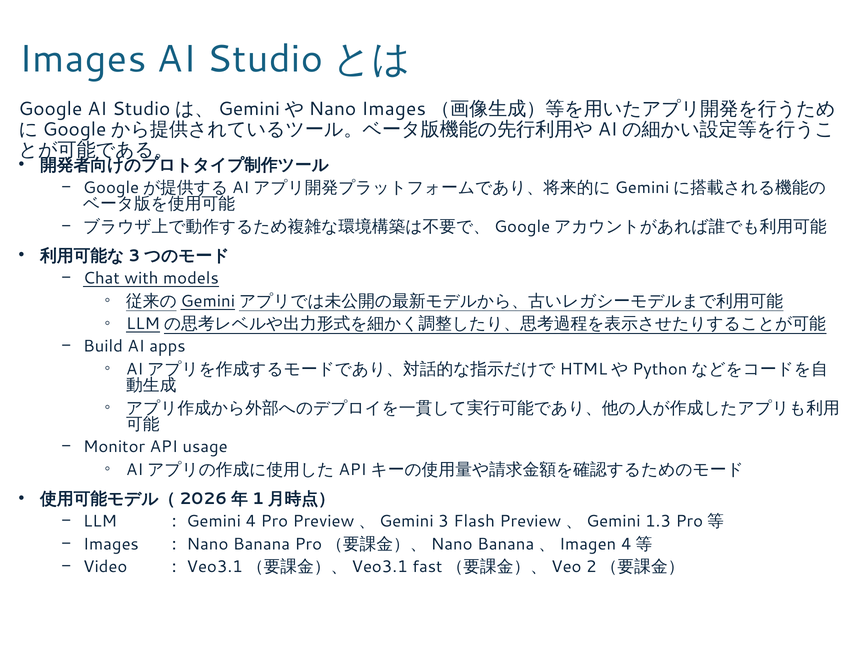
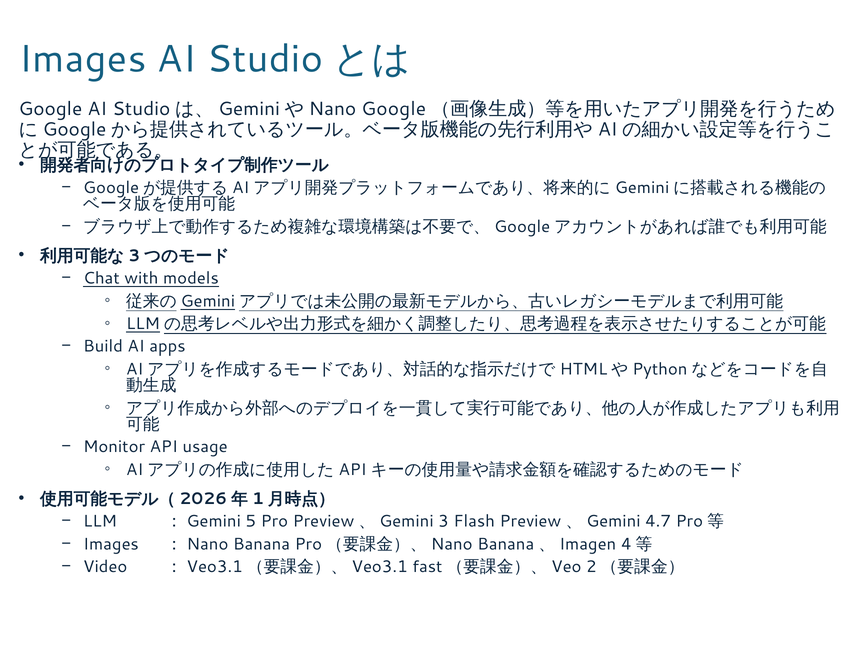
Images: Images -> Google (394, 109)
4: 4 -> 5 (251, 521)
1.3: 1.3 -> 4.7 (658, 521)
